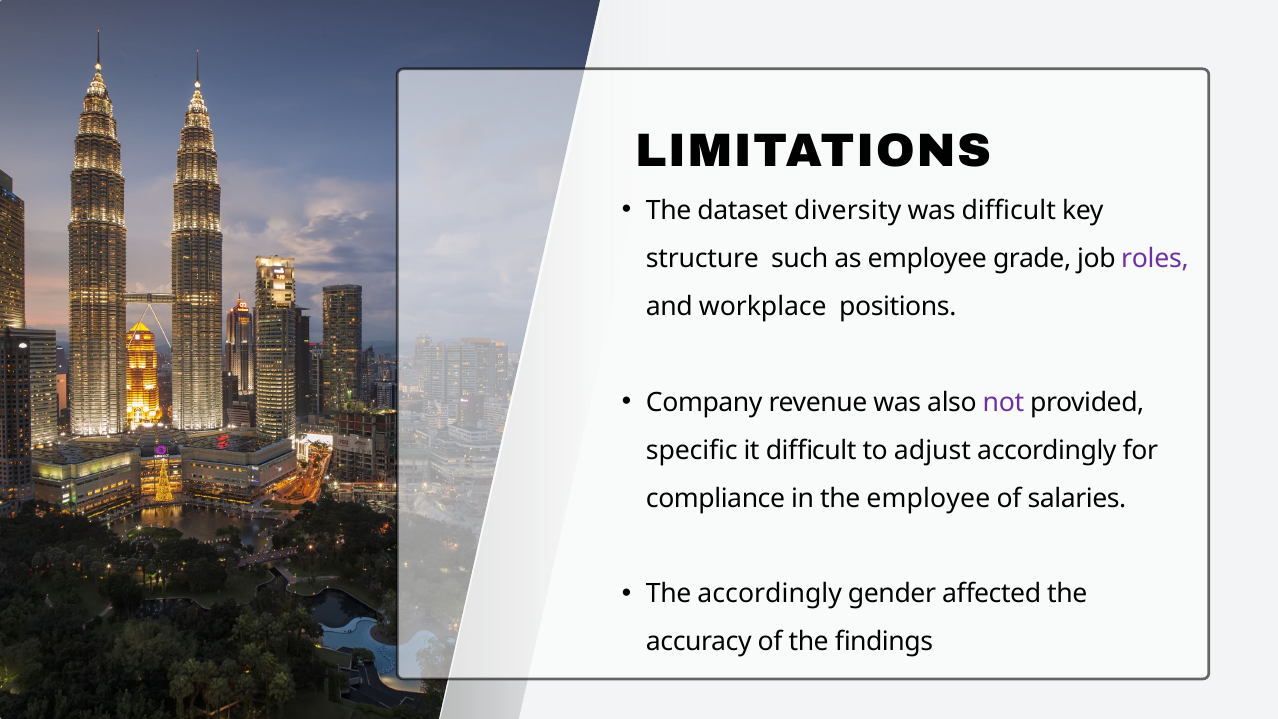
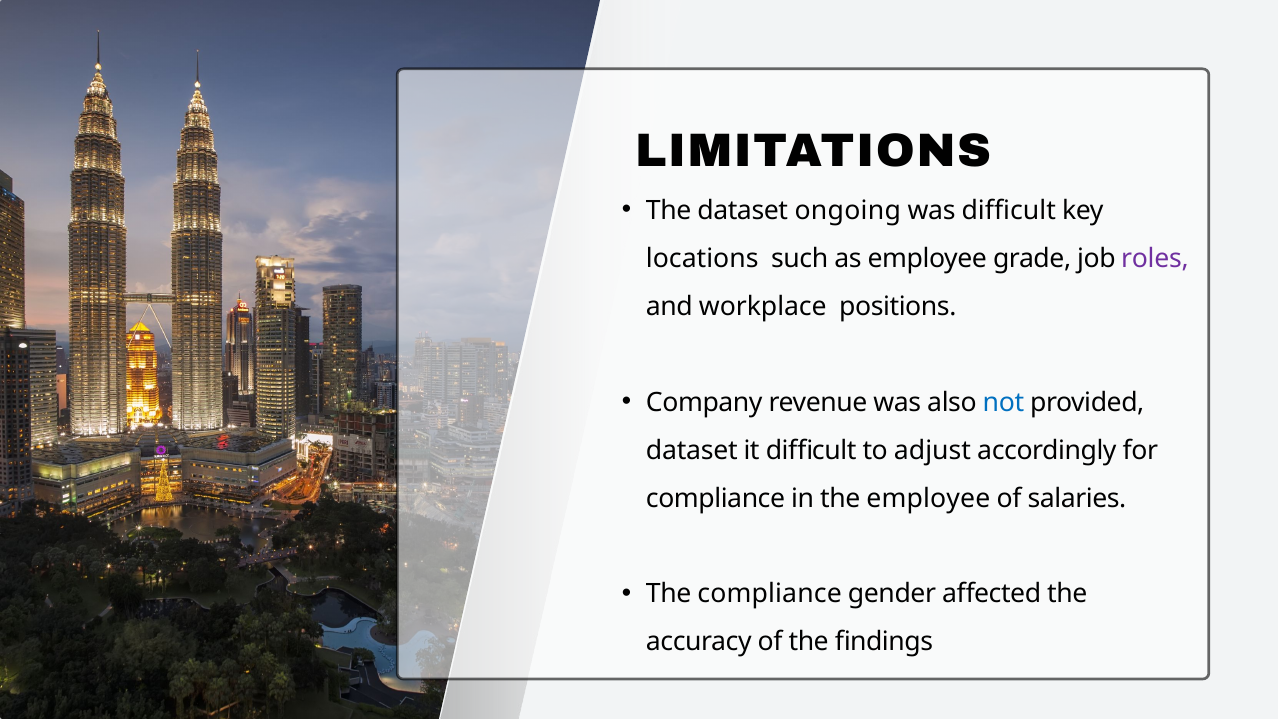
diversity: diversity -> ongoing (848, 211)
structure: structure -> locations (702, 259)
not colour: purple -> blue (1003, 402)
specific: specific -> dataset (692, 450)
The accordingly: accordingly -> compliance (770, 594)
